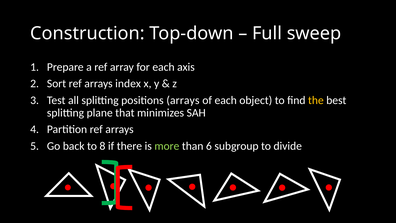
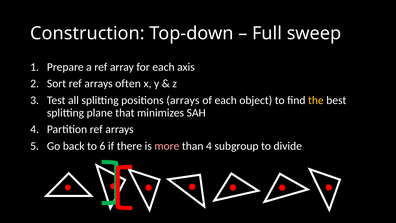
index: index -> often (128, 84)
8: 8 -> 6 (102, 146)
more colour: light green -> pink (167, 146)
than 6: 6 -> 4 (209, 146)
